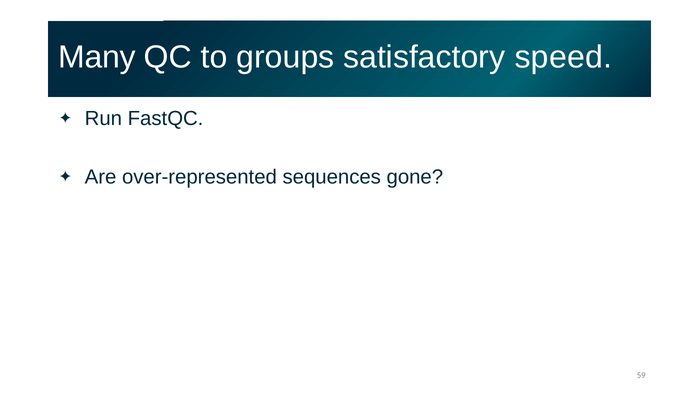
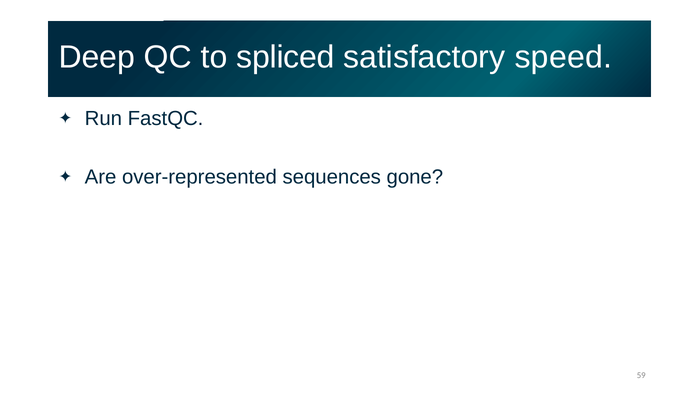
Many: Many -> Deep (97, 57)
groups: groups -> spliced (286, 57)
